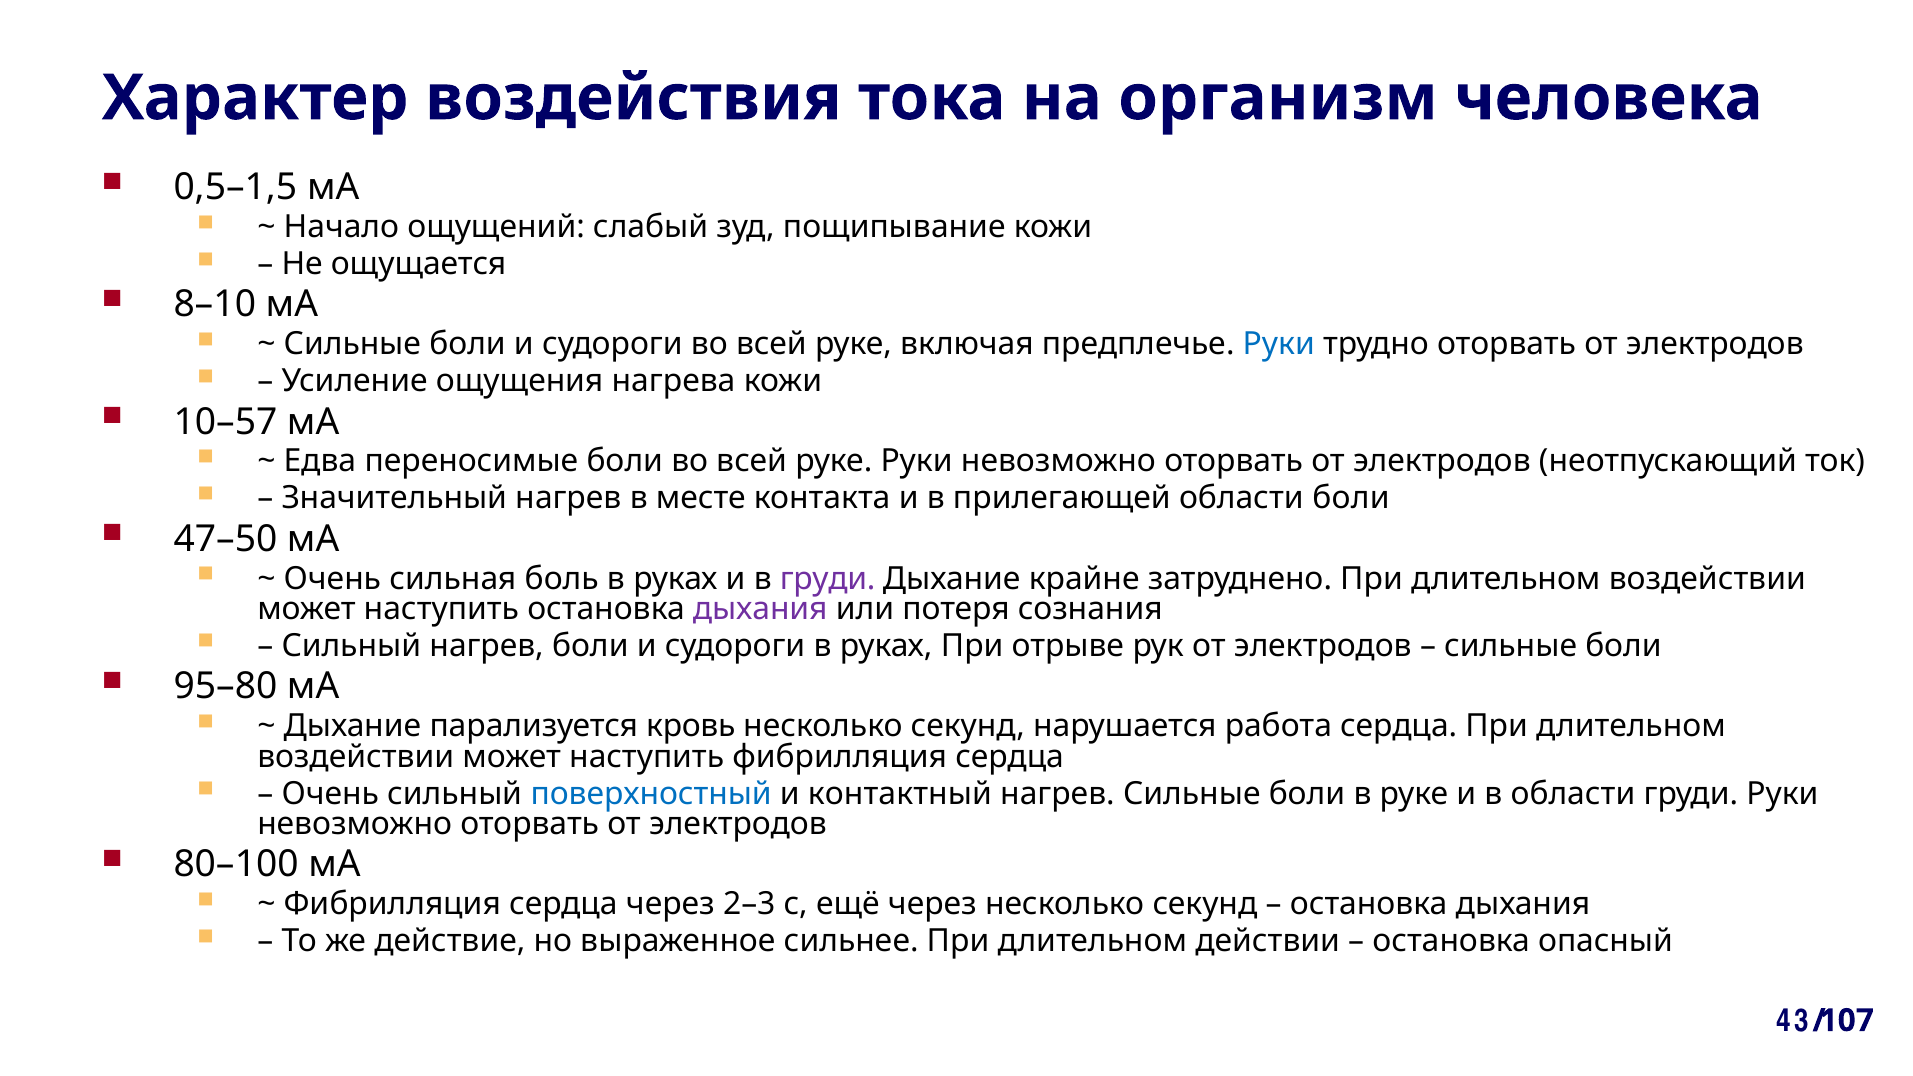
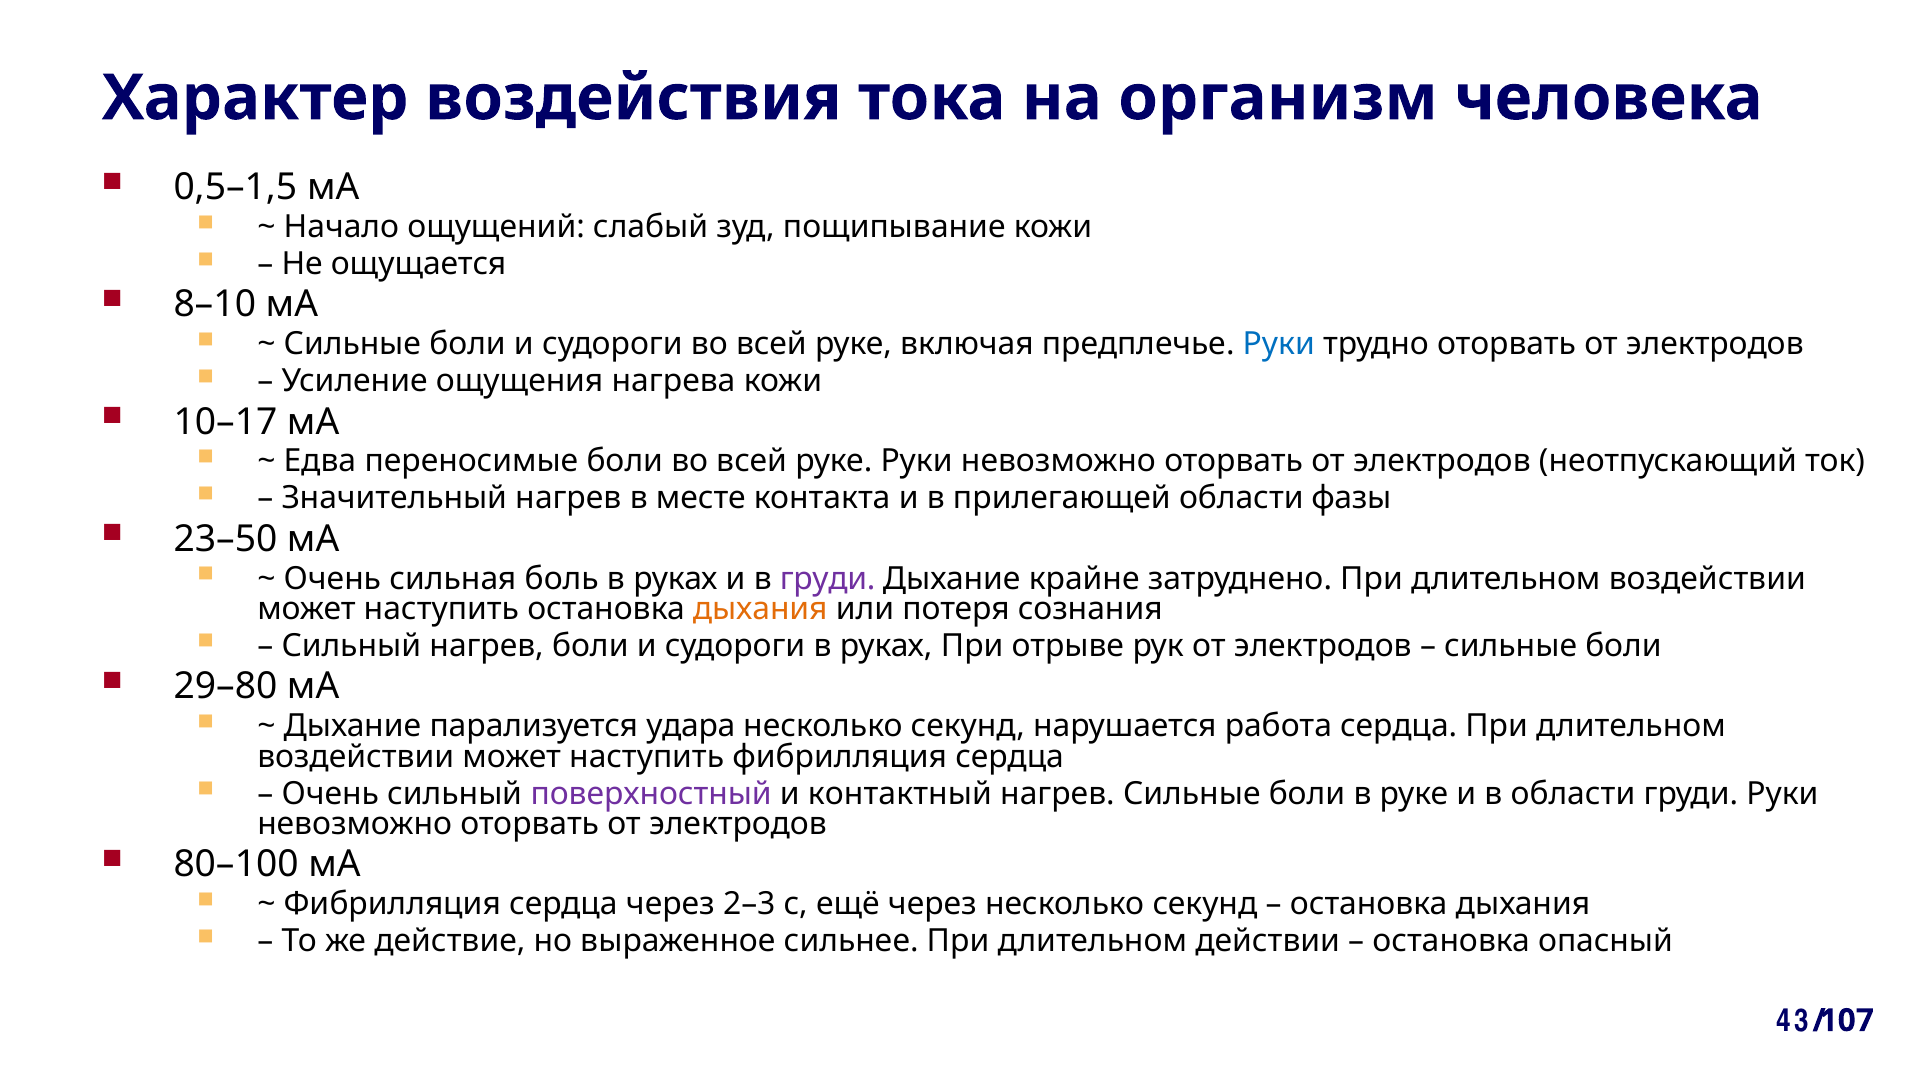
10–57: 10–57 -> 10–17 (225, 422)
области боли: боли -> фазы (1351, 499)
47–50: 47–50 -> 23–50 (225, 539)
дыхания colour: purple -> orange (760, 609)
95–80: 95–80 -> 29–80 (225, 687)
кровь: кровь -> удара (691, 726)
поверхностный colour: blue -> purple (651, 794)
